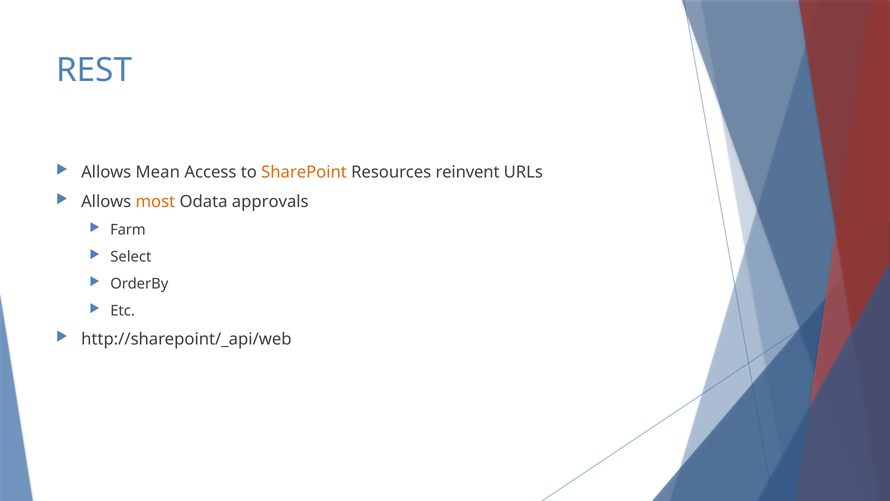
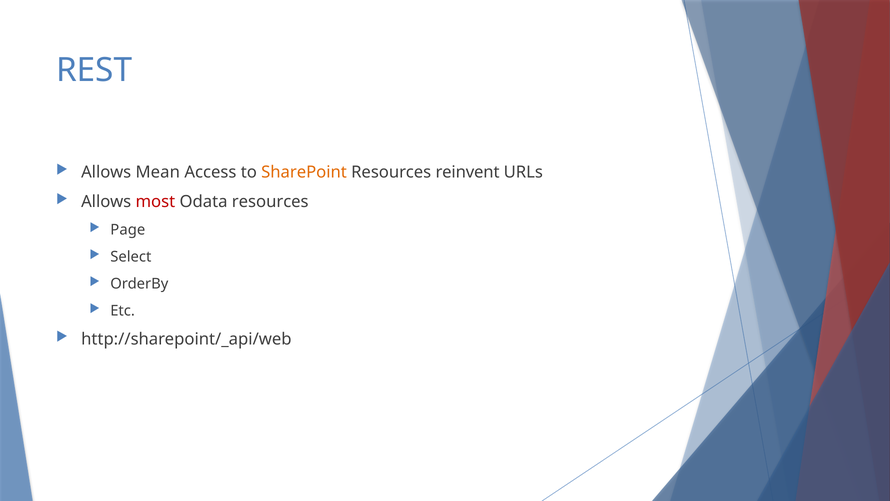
most colour: orange -> red (155, 202)
Odata approvals: approvals -> resources (270, 202)
Farm: Farm -> Page (128, 230)
